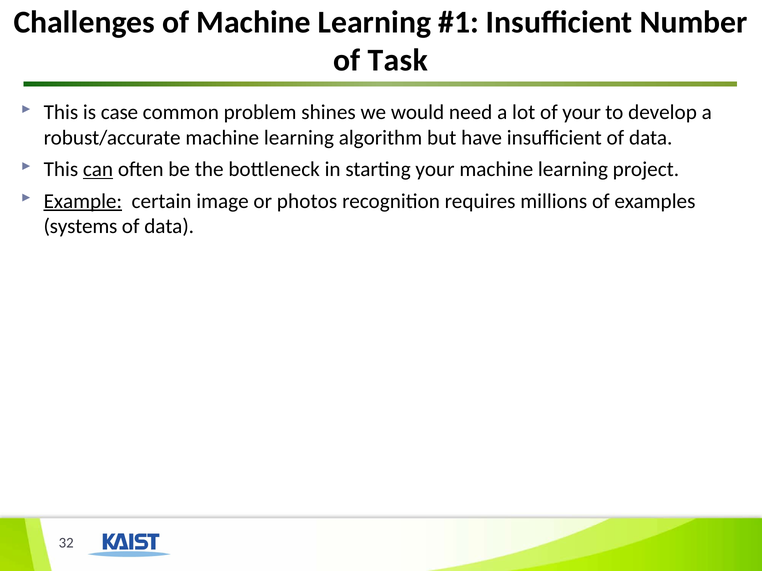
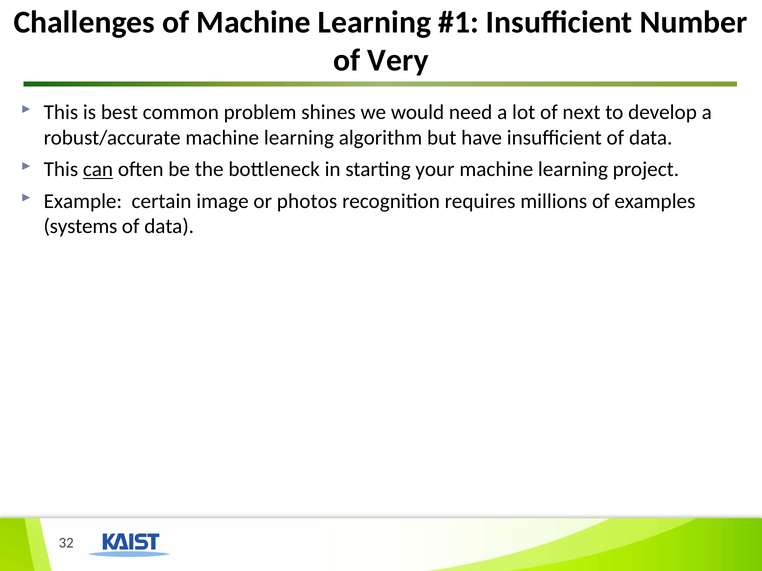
Task: Task -> Very (398, 60)
case: case -> best (119, 112)
of your: your -> next (581, 112)
Example underline: present -> none (83, 201)
